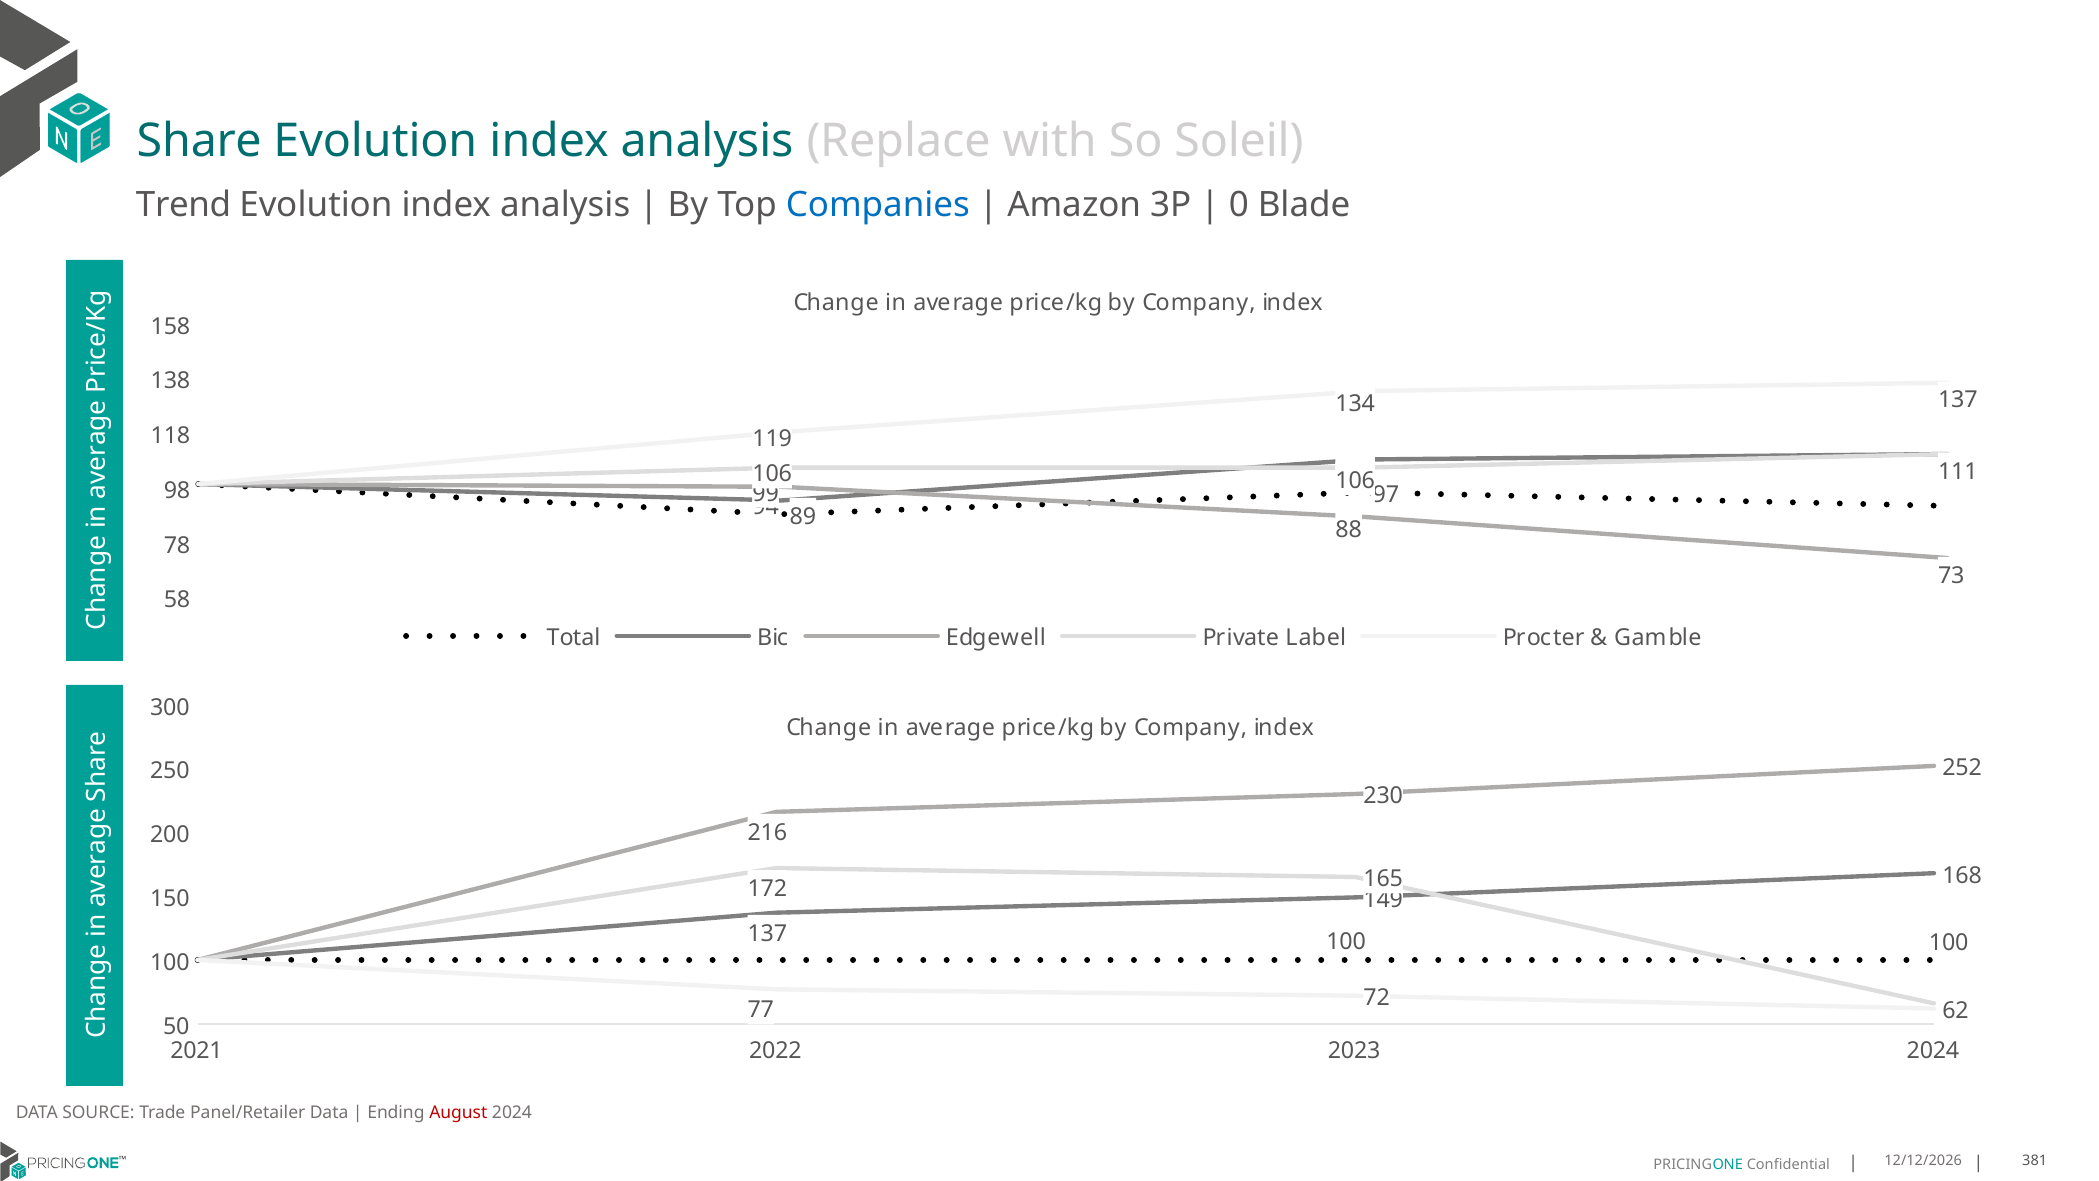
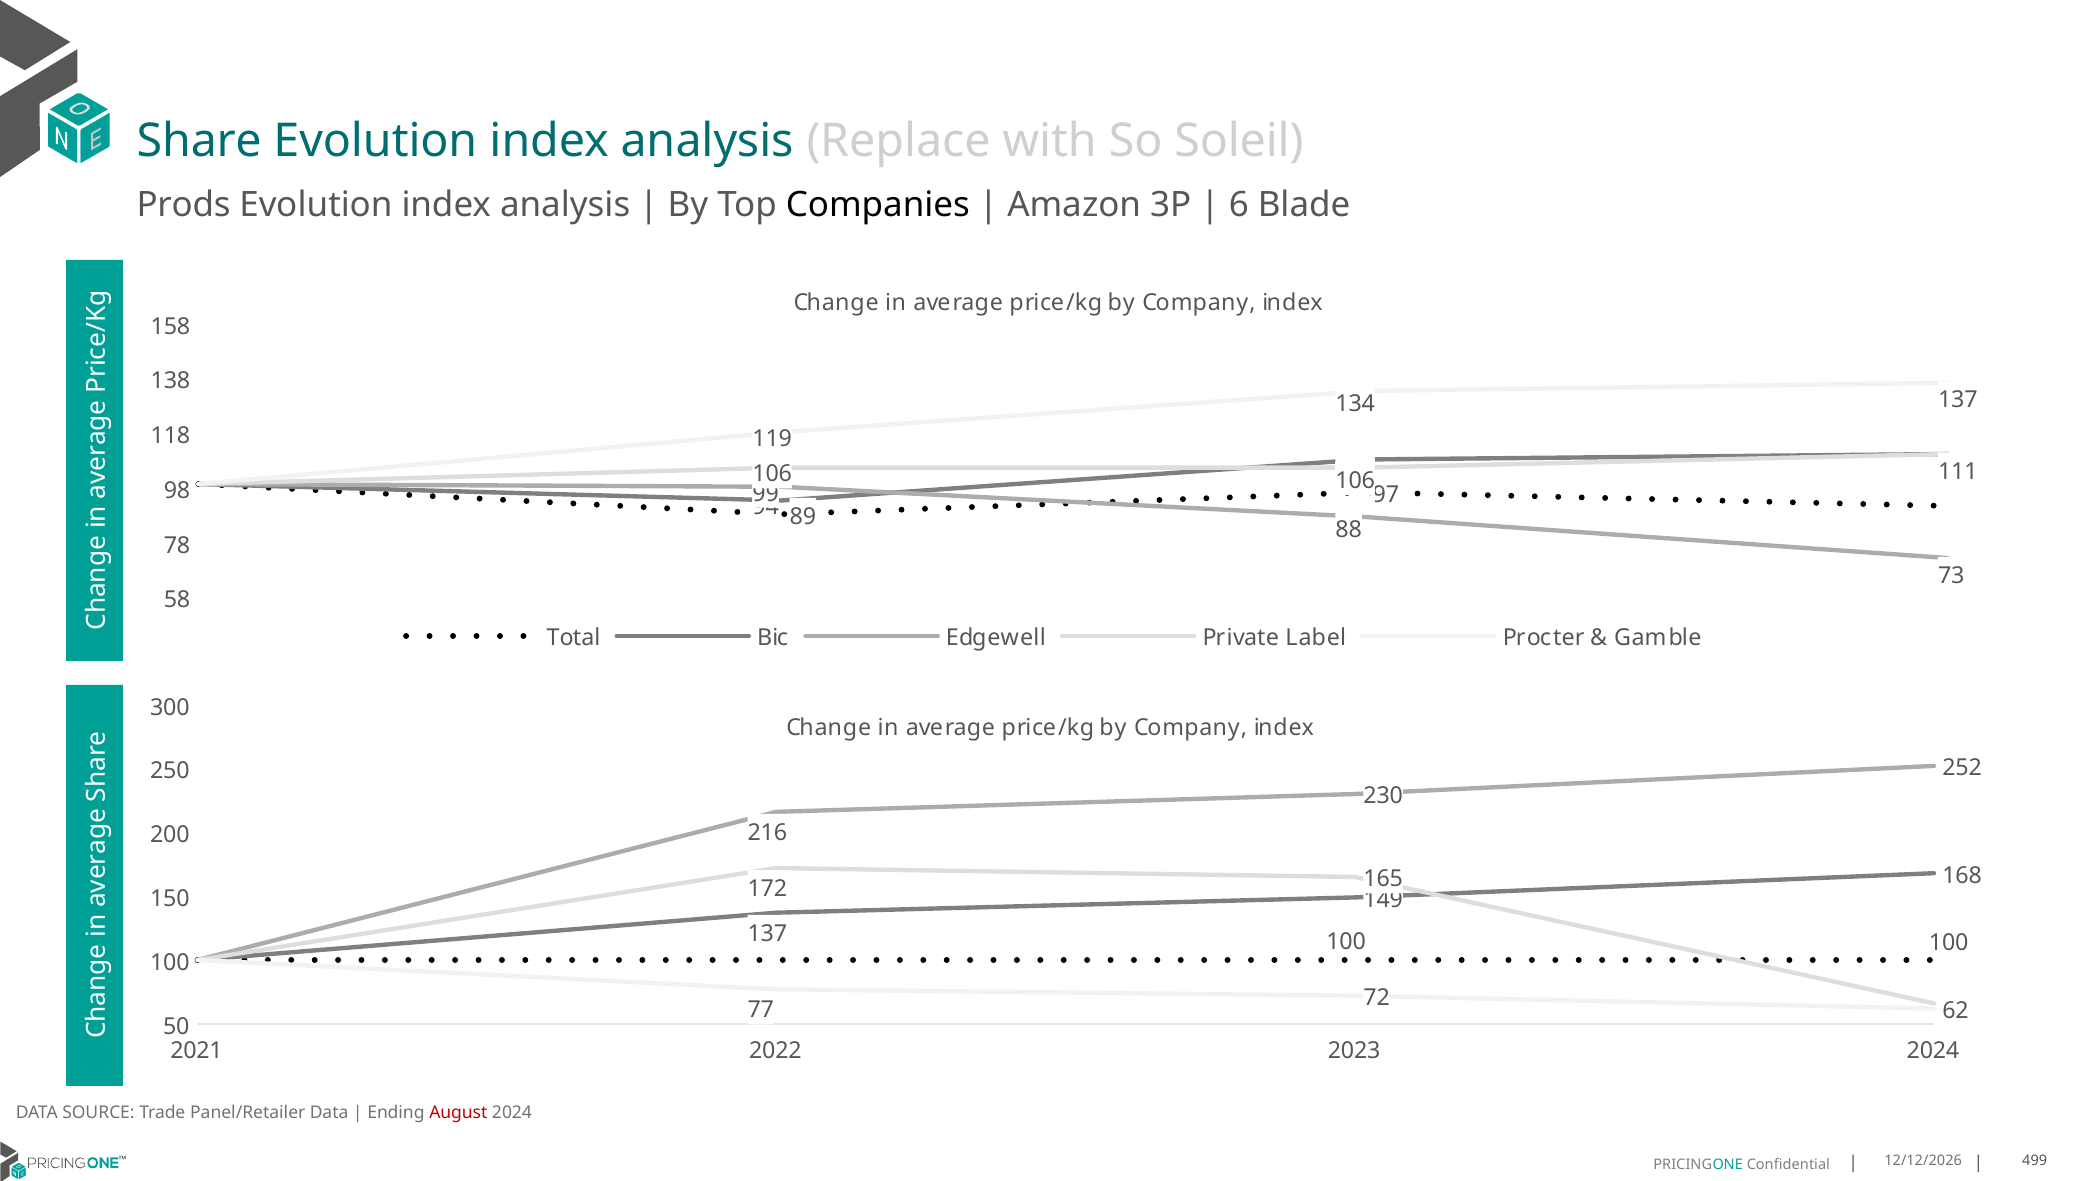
Trend: Trend -> Prods (184, 205)
Companies colour: blue -> black (878, 205)
0: 0 -> 6 (1239, 205)
381: 381 -> 499 (2035, 1161)
